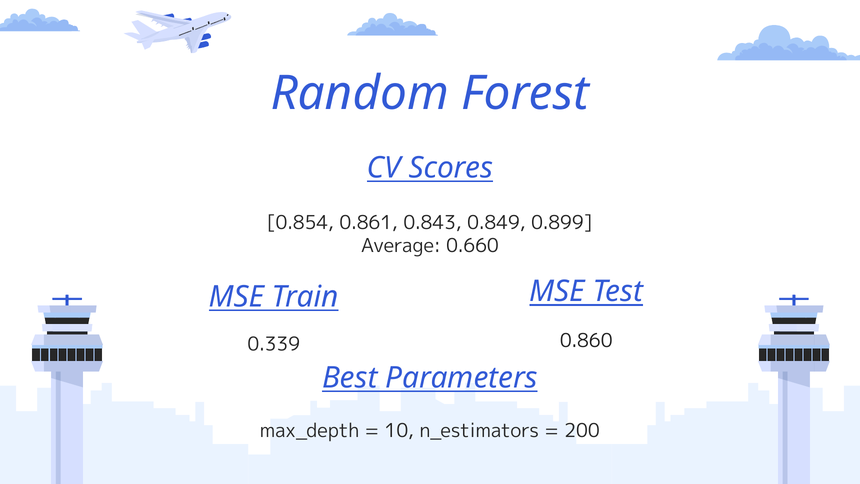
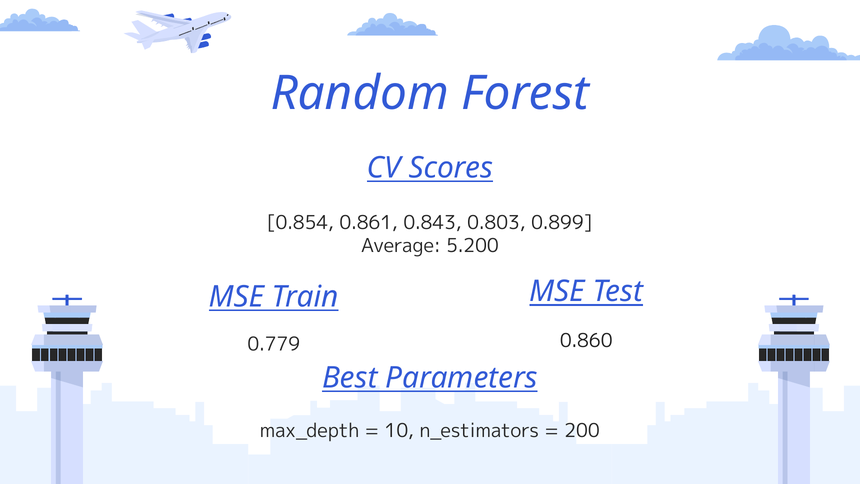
0.849: 0.849 -> 0.803 (496, 223)
0.660: 0.660 -> 5.200 (473, 246)
0.339: 0.339 -> 0.779 (274, 344)
